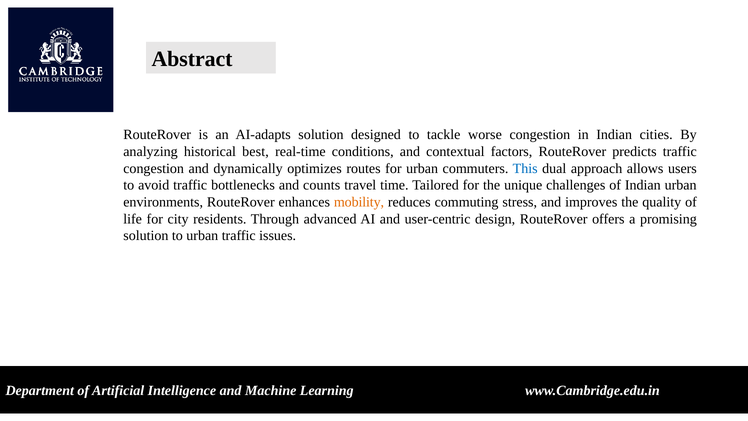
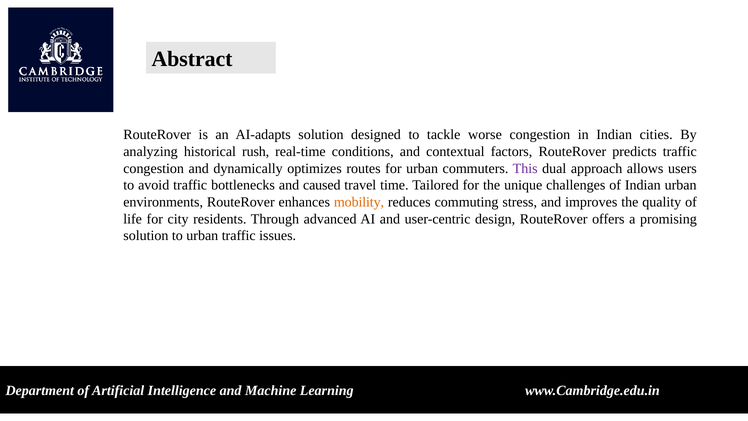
best: best -> rush (256, 151)
This colour: blue -> purple (525, 168)
counts: counts -> caused (322, 185)
